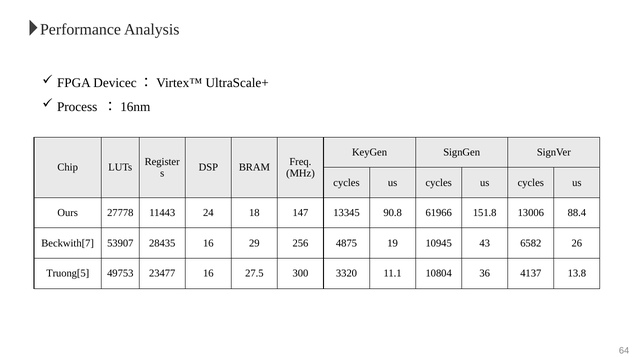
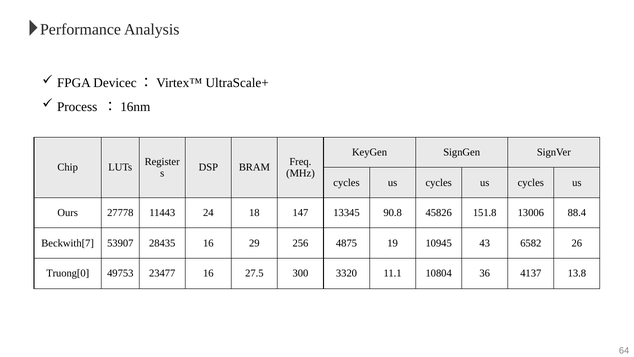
61966: 61966 -> 45826 (439, 213)
Truong[5: Truong[5 -> Truong[0 (68, 273)
